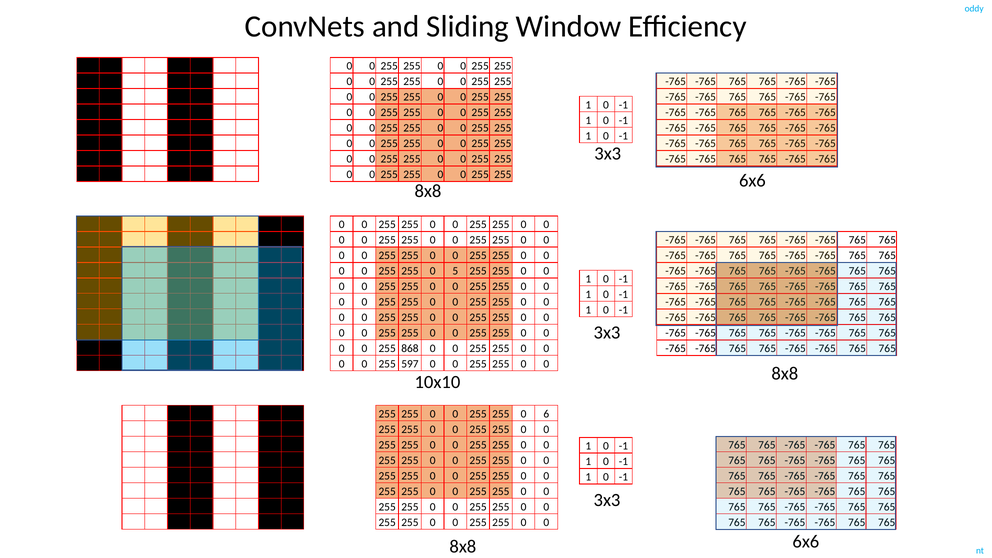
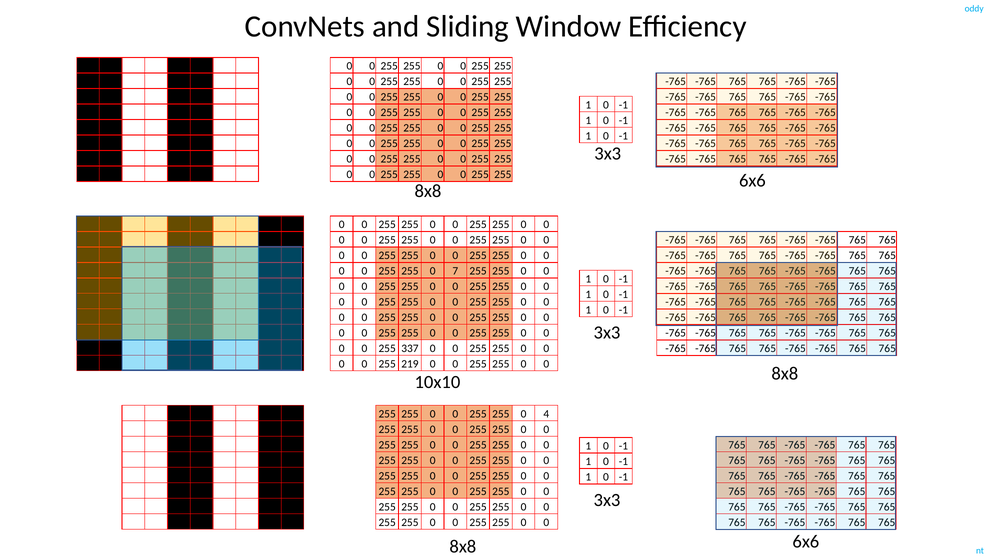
5: 5 -> 7 (455, 271)
868: 868 -> 337 (410, 349)
597: 597 -> 219 (410, 364)
6: 6 -> 4 (546, 414)
